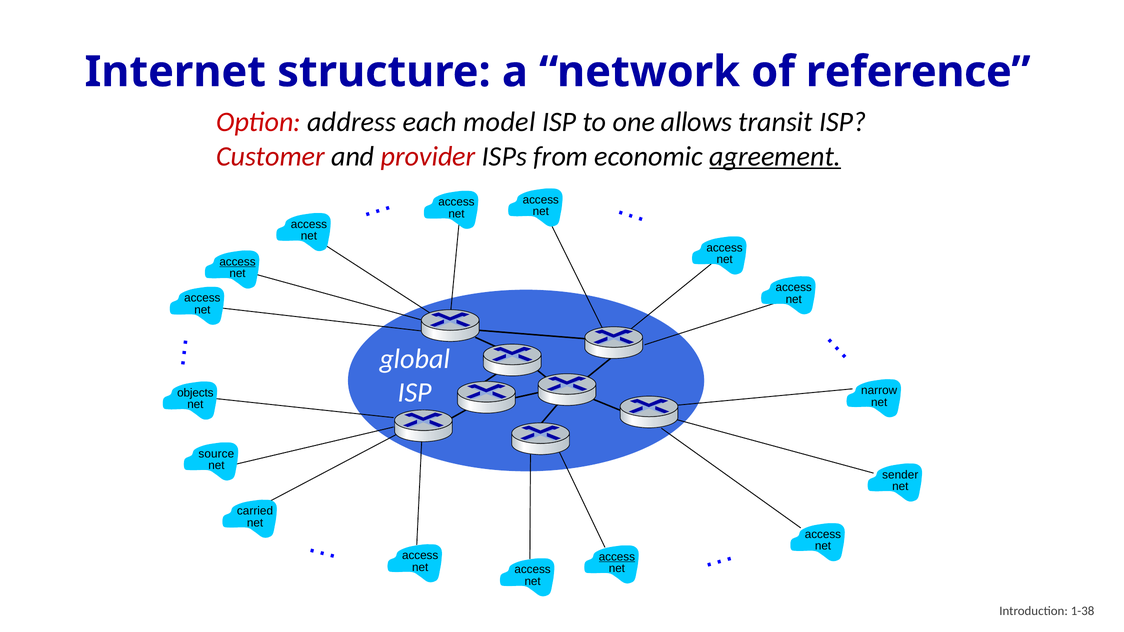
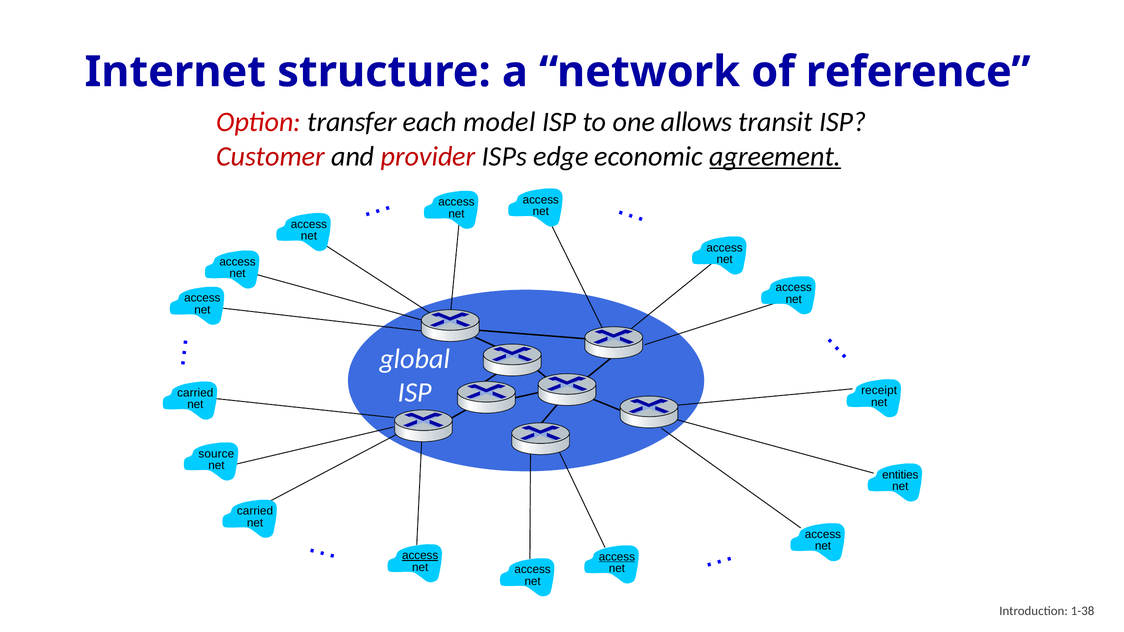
address: address -> transfer (352, 122)
from: from -> edge (561, 156)
access underline: present -> none (237, 262)
narrow: narrow -> receipt (879, 391)
objects: objects -> carried (195, 393)
sender: sender -> entities (900, 475)
access underline: none -> present (420, 556)
